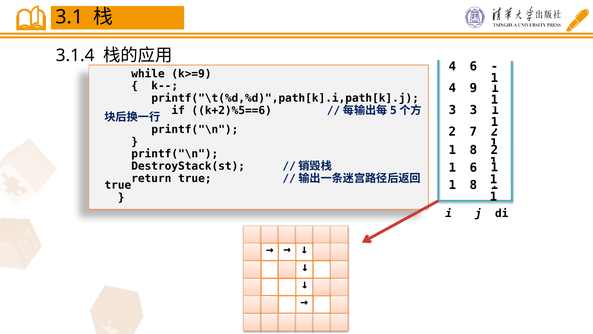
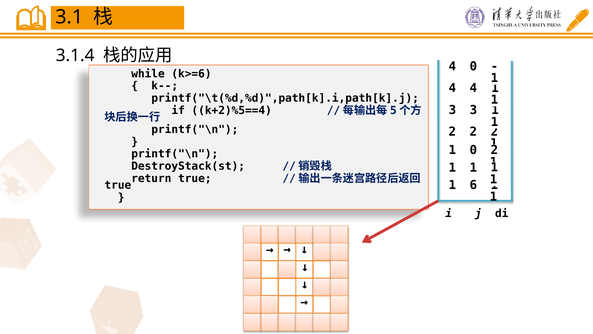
4 6: 6 -> 0 (473, 66)
k>=9: k>=9 -> k>=6 (191, 74)
4 9: 9 -> 4 (473, 88)
k+2)%5==6: k+2)%5==6 -> k+2)%5==4 (232, 110)
2 7: 7 -> 2 (473, 131)
8: 8 -> 0 (473, 150)
6: 6 -> 1 (473, 167)
8: 8 -> 6 (473, 185)
